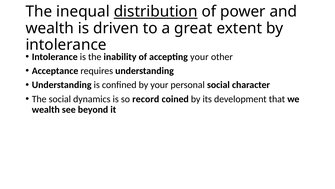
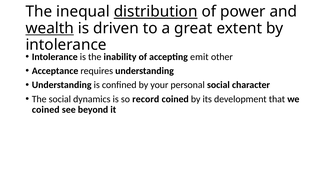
wealth underline: none -> present (50, 28)
accepting your: your -> emit (199, 57)
wealth: wealth -> coined (46, 109)
